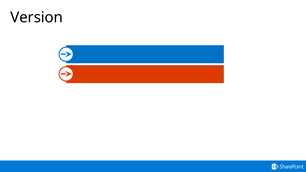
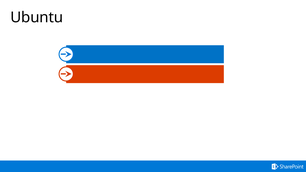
Version: Version -> Ubuntu (37, 18)
